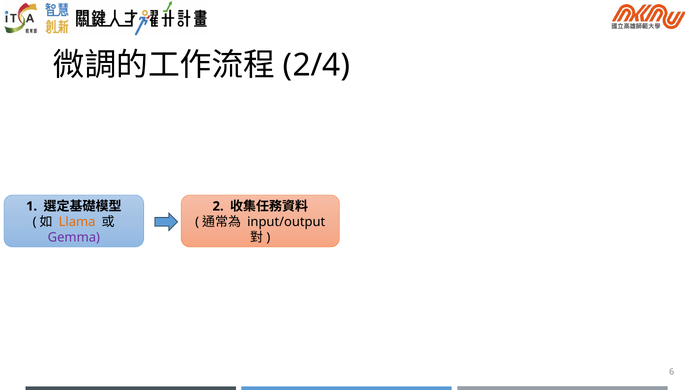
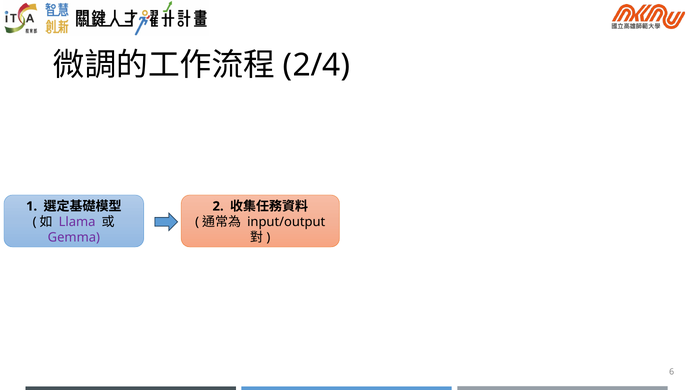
Llama colour: orange -> purple (77, 222)
